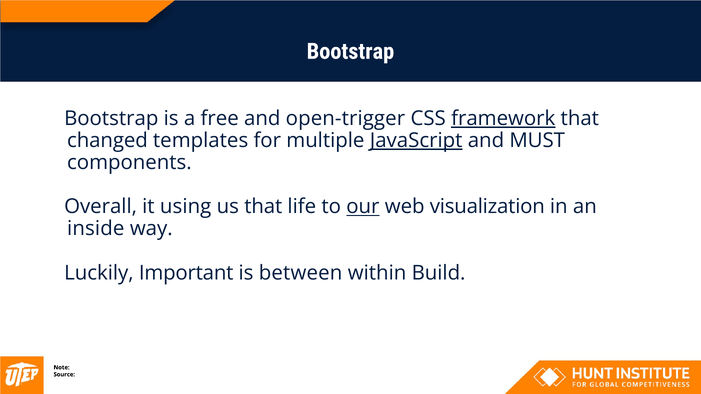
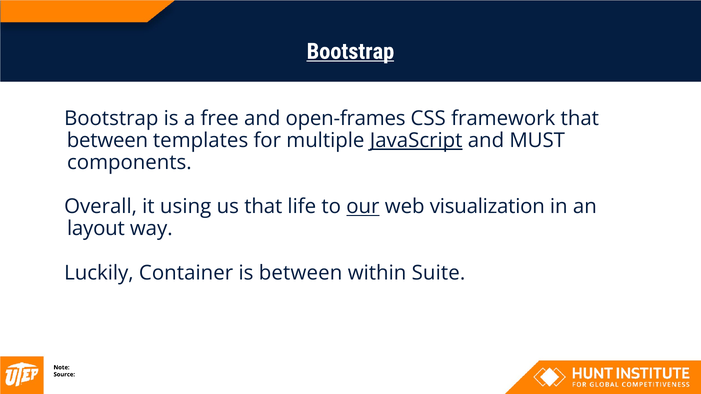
Bootstrap underline: none -> present (350, 51)
open-trigger: open-trigger -> open-frames (346, 118)
framework underline: present -> none (503, 118)
changed: changed -> between (107, 141)
inside: inside -> layout (96, 229)
Important: Important -> Container (186, 273)
Build: Build -> Suite (438, 273)
